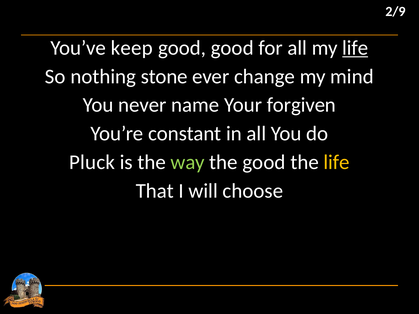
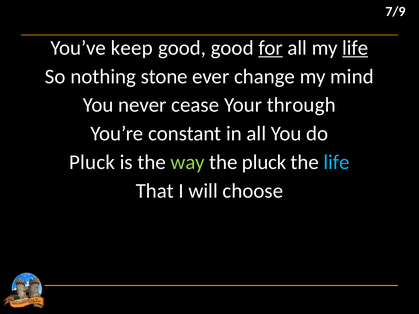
2/9: 2/9 -> 7/9 (395, 11)
for underline: none -> present (271, 48)
name: name -> cease (195, 105)
forgiven: forgiven -> through (301, 105)
the good: good -> pluck (264, 162)
life colour: yellow -> light blue (337, 162)
